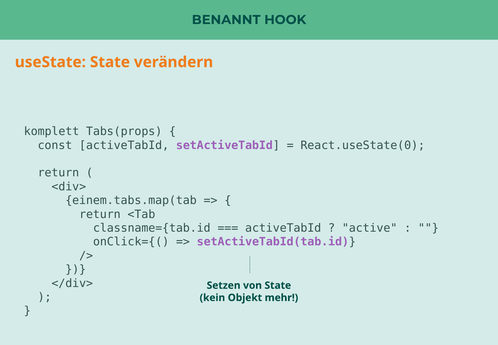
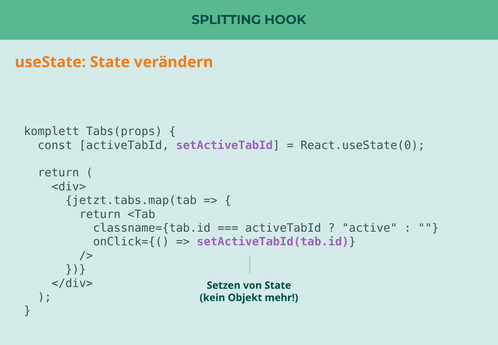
BENANNT: BENANNT -> SPLITTING (226, 20)
einem.tabs.map(tab: einem.tabs.map(tab -> jetzt.tabs.map(tab (131, 200)
